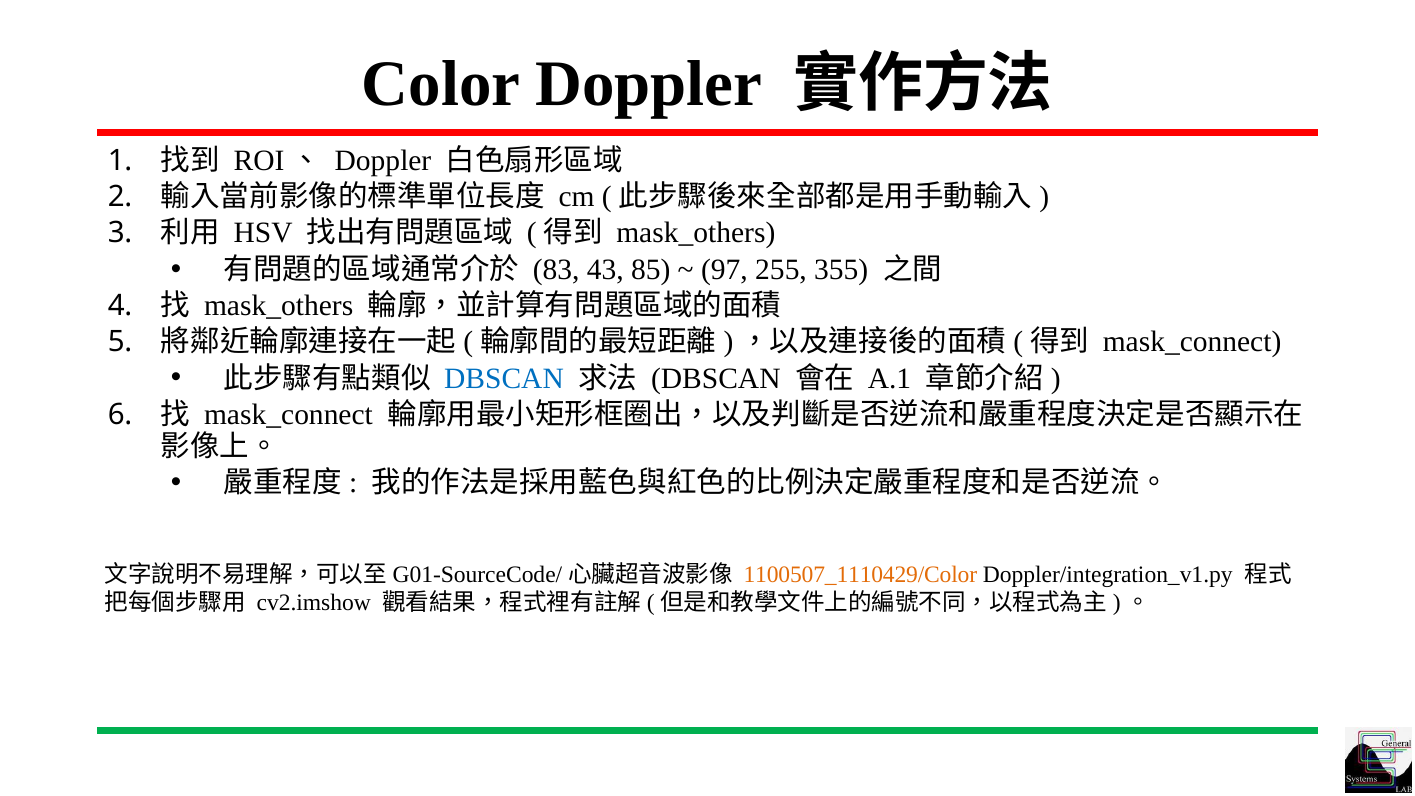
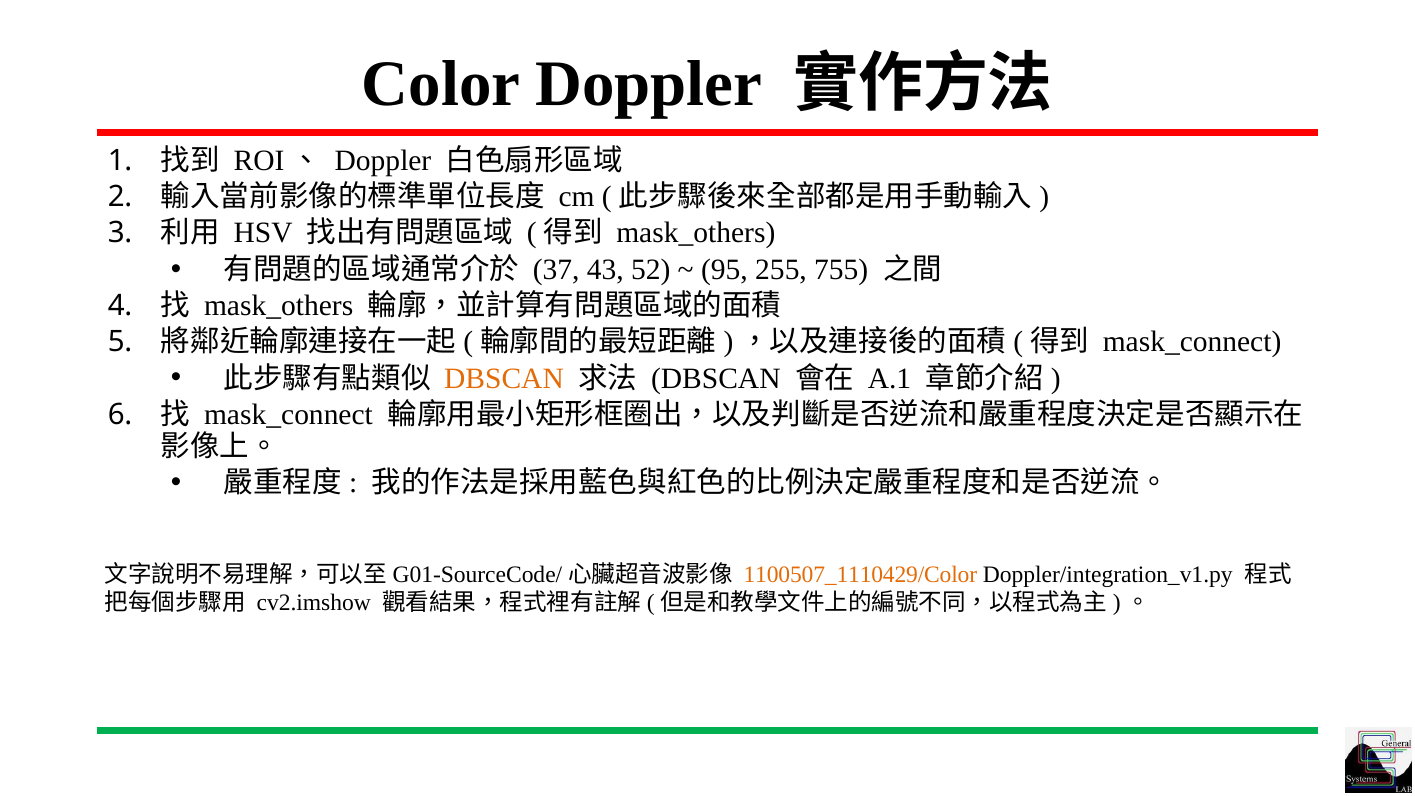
83: 83 -> 37 (556, 269)
85: 85 -> 52 (651, 269)
97: 97 -> 95 (724, 269)
355: 355 -> 755 (841, 269)
DBSCAN colour: blue -> orange (504, 378)
